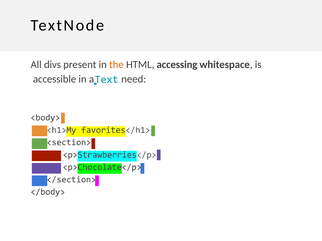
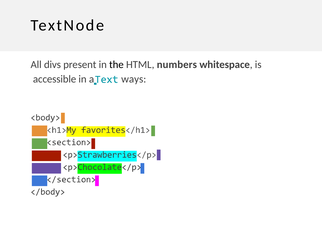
the colour: orange -> black (116, 65)
accessing: accessing -> numbers (177, 65)
need: need -> ways (134, 79)
